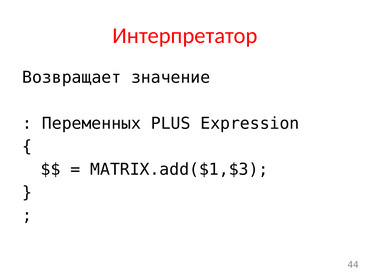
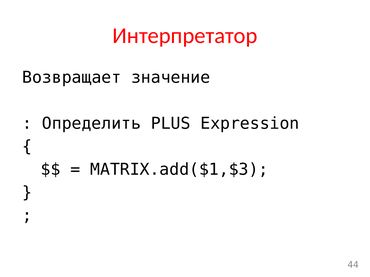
Переменных: Переменных -> Определить (91, 124)
